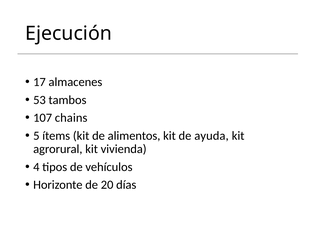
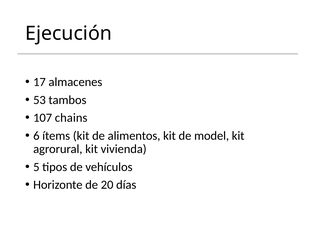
5: 5 -> 6 (36, 136)
ayuda: ayuda -> model (212, 136)
4: 4 -> 5 (36, 167)
